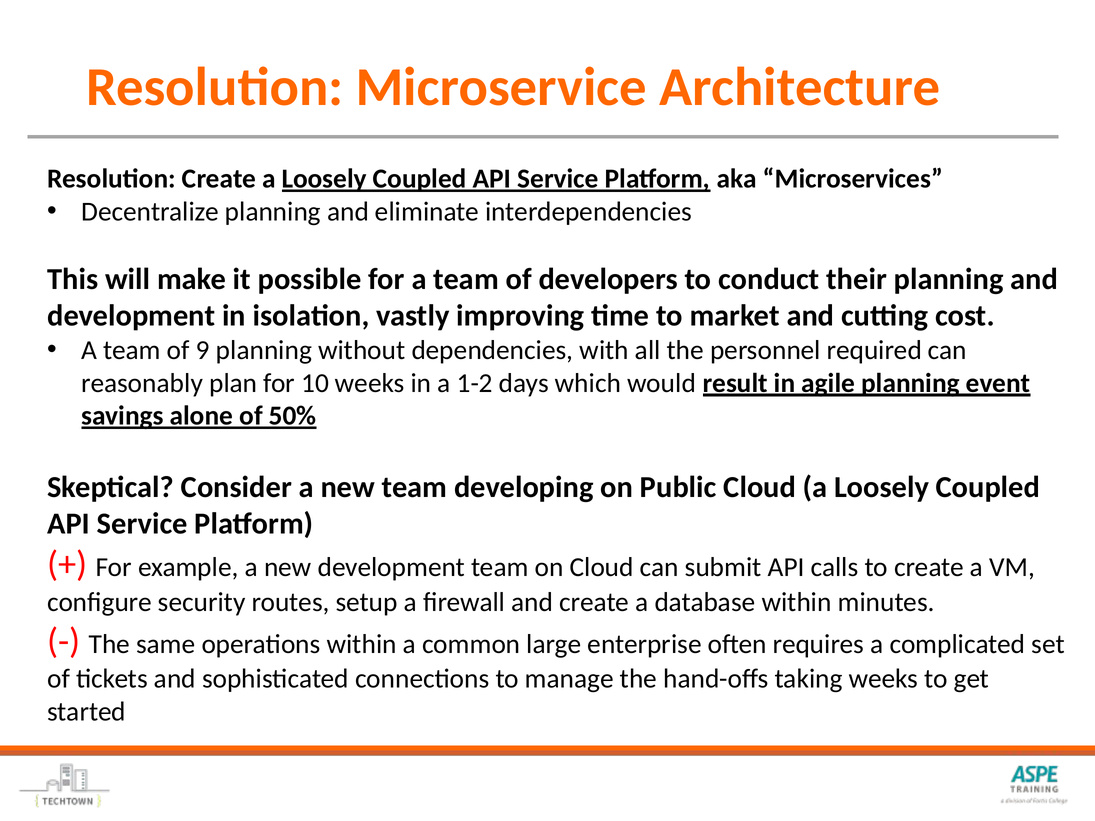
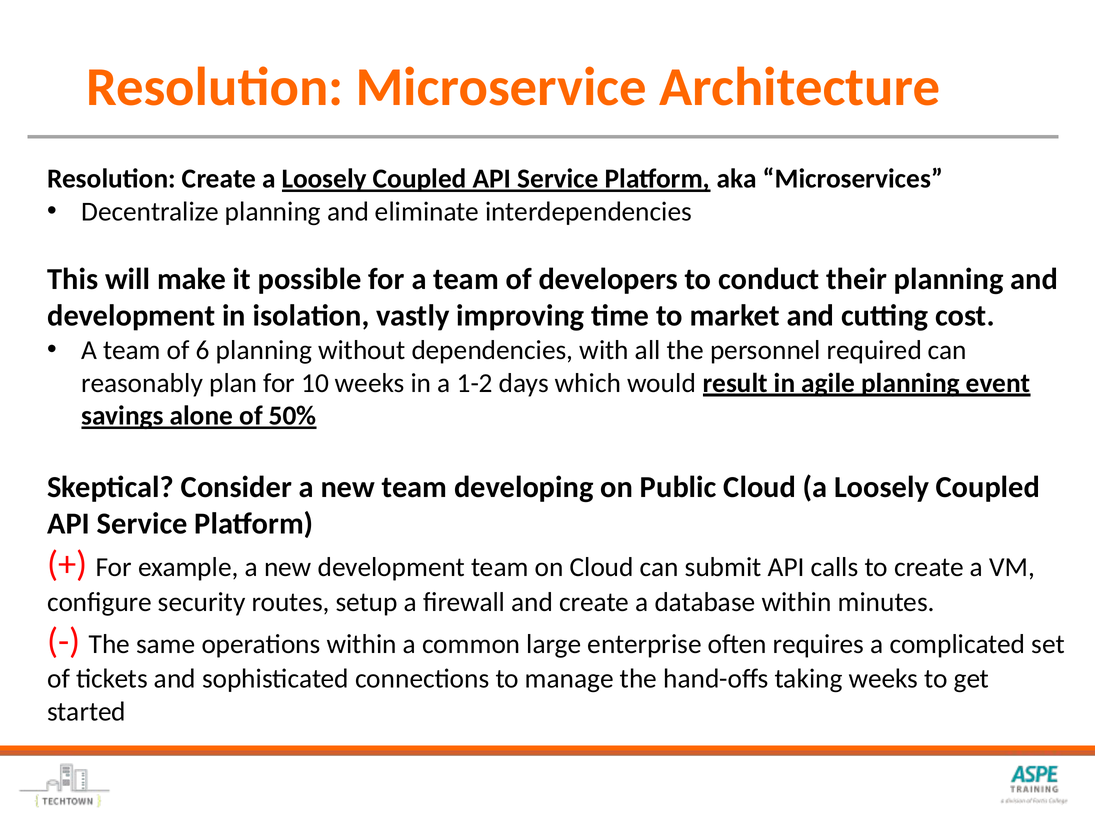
9: 9 -> 6 (203, 350)
